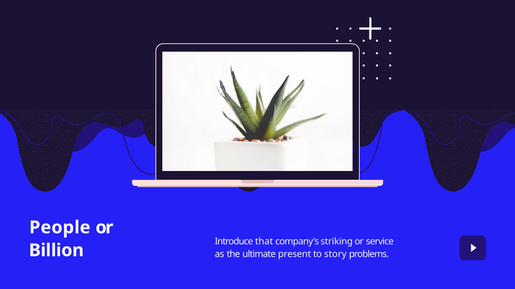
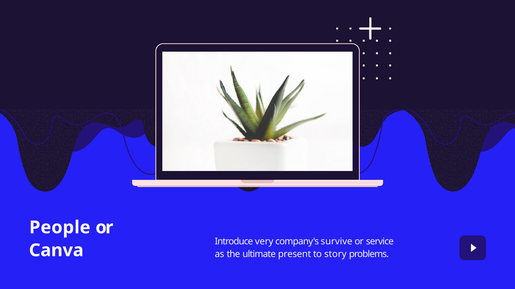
that: that -> very (264, 242)
striking: striking -> survive (337, 242)
Billion: Billion -> Canva (56, 251)
